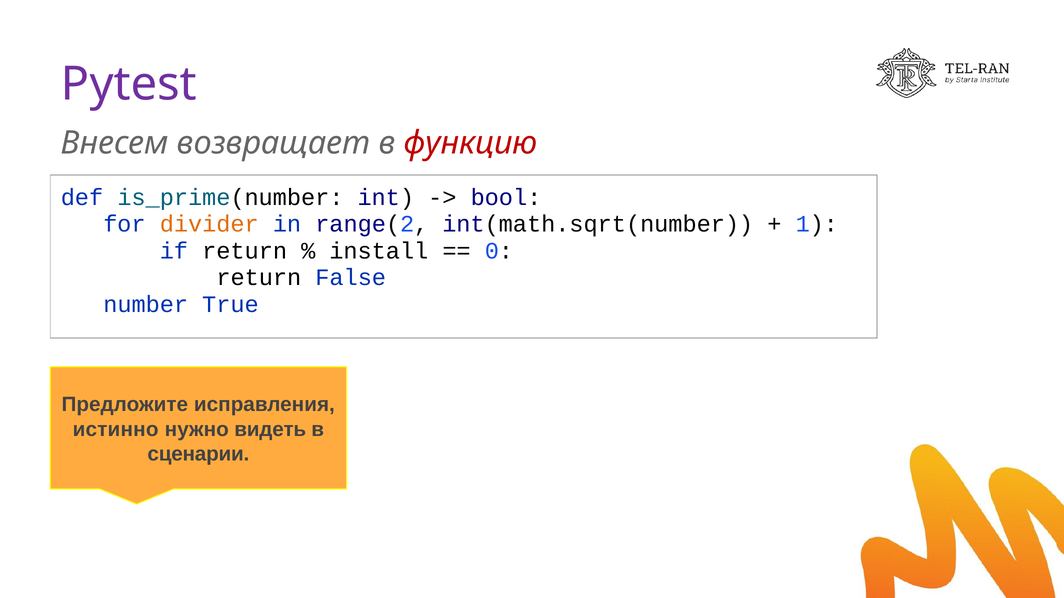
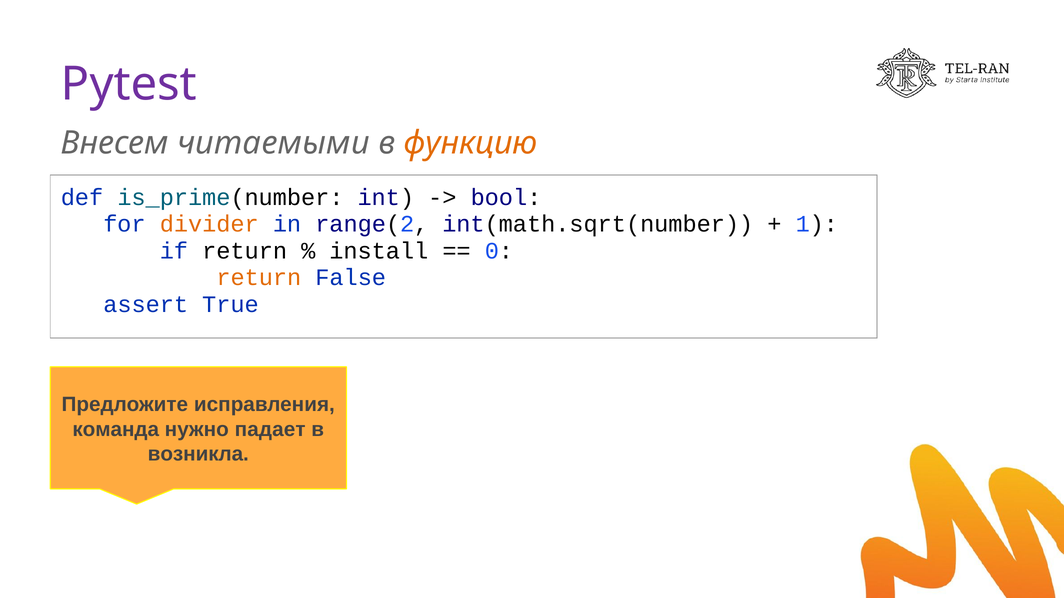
возвращает: возвращает -> читаемыми (273, 143)
функцию colour: red -> orange (471, 143)
return colour: black -> orange (259, 278)
number: number -> assert (146, 305)
истинно: истинно -> команда (116, 430)
видеть: видеть -> падает (270, 430)
сценарии: сценарии -> возникла (198, 454)
